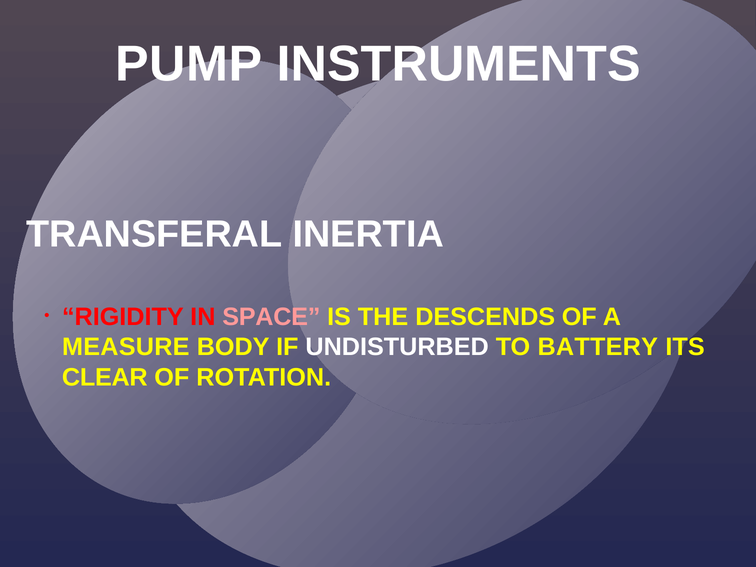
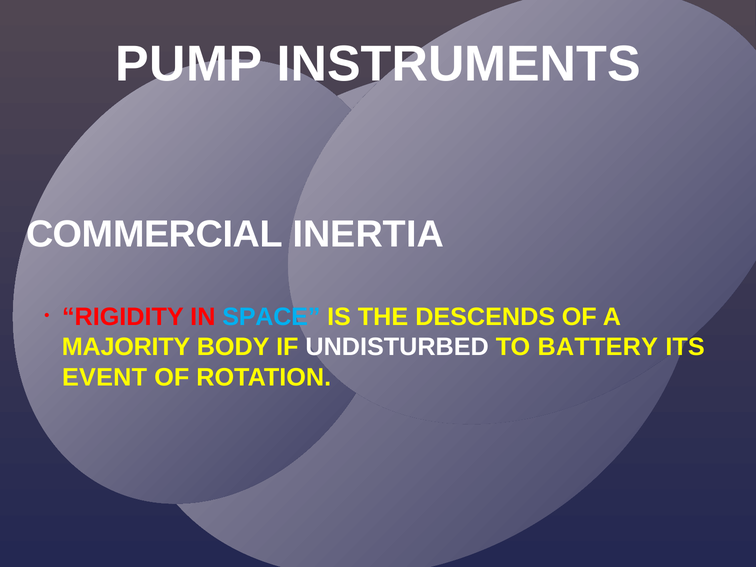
TRANSFERAL: TRANSFERAL -> COMMERCIAL (154, 234)
SPACE colour: pink -> light blue (271, 317)
MEASURE: MEASURE -> MAJORITY (126, 347)
CLEAR: CLEAR -> EVENT (105, 377)
